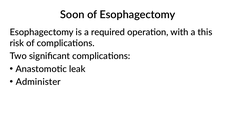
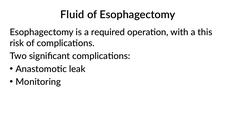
Soon: Soon -> Fluid (72, 15)
Administer: Administer -> Monitoring (38, 82)
